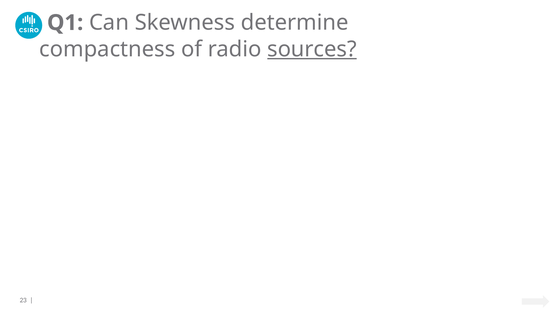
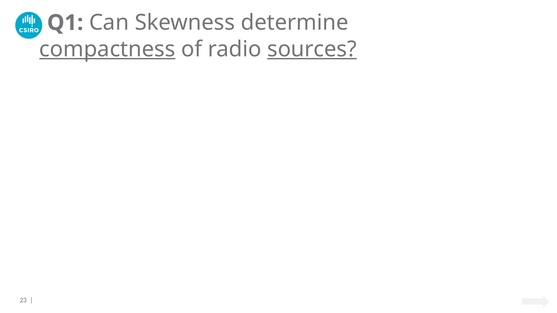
compactness underline: none -> present (107, 49)
